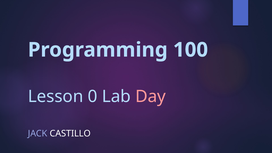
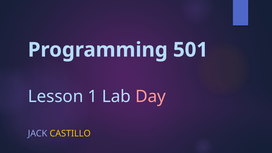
100: 100 -> 501 (191, 50)
0: 0 -> 1 (93, 97)
CASTILLO colour: white -> yellow (70, 133)
